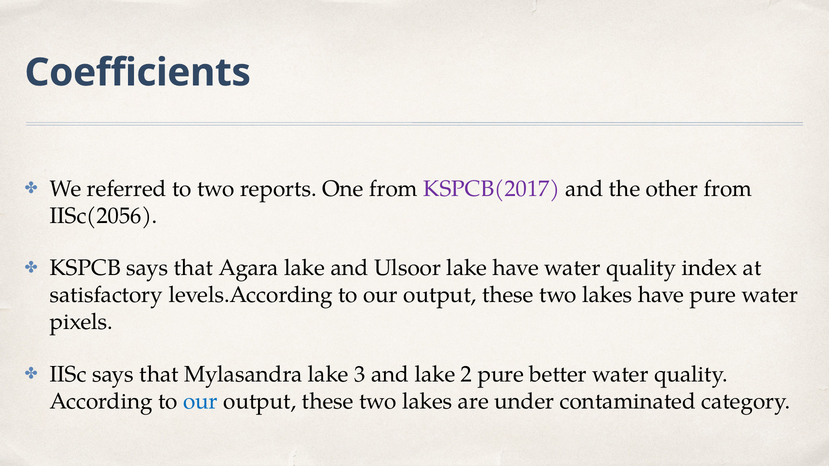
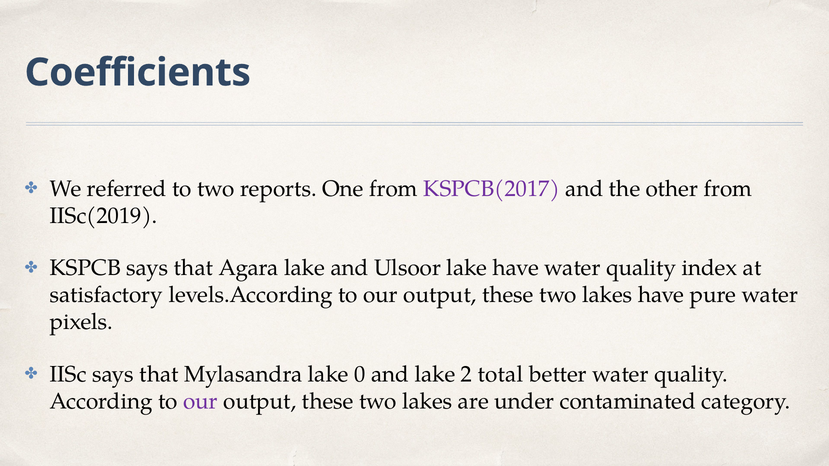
IISc(2056: IISc(2056 -> IISc(2019 (104, 216)
3: 3 -> 0 (360, 375)
2 pure: pure -> total (501, 375)
our colour: blue -> purple (200, 401)
